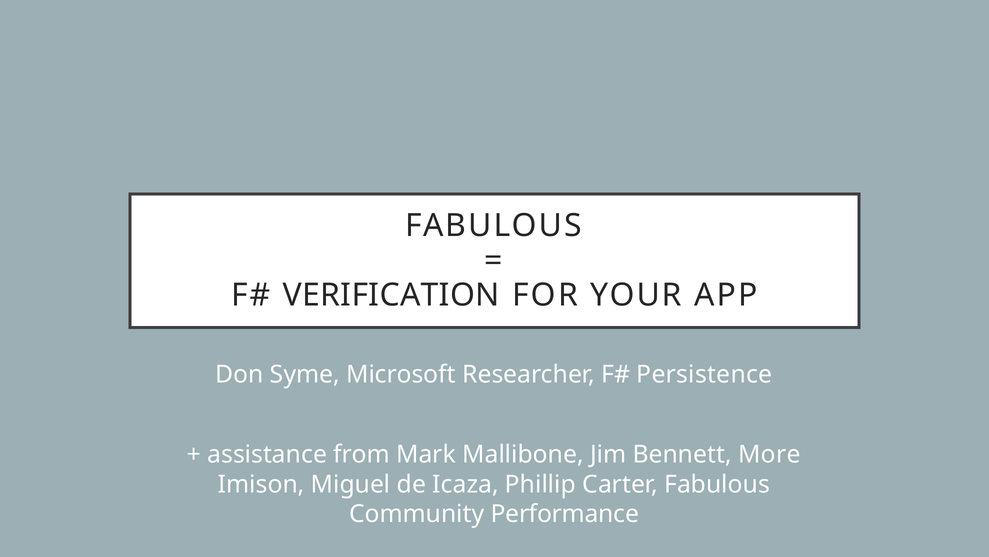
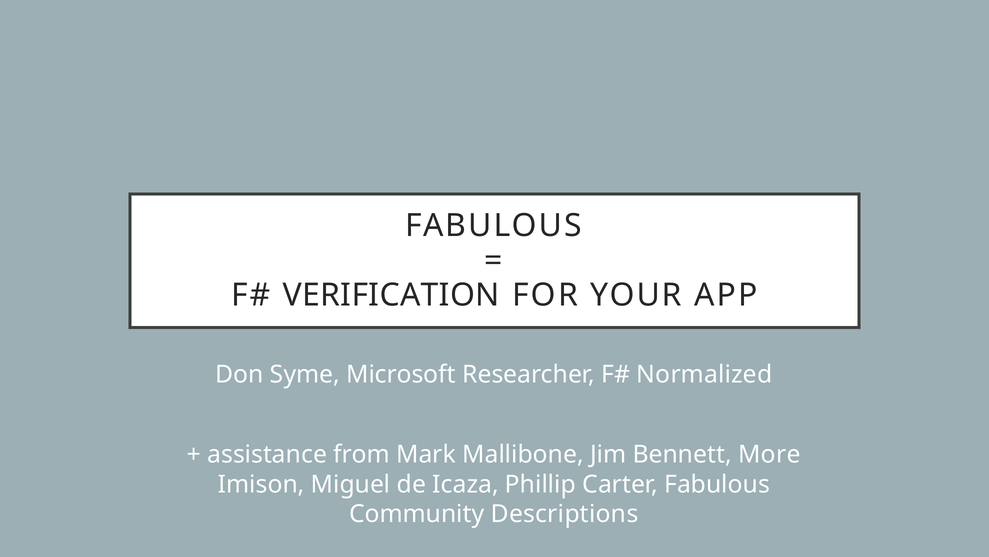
Persistence: Persistence -> Normalized (704, 374)
Performance: Performance -> Descriptions (565, 514)
